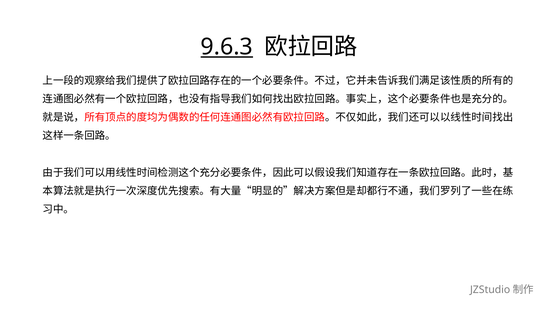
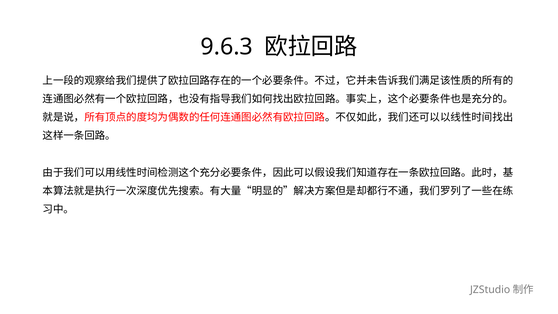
9.6.3 underline: present -> none (227, 47)
